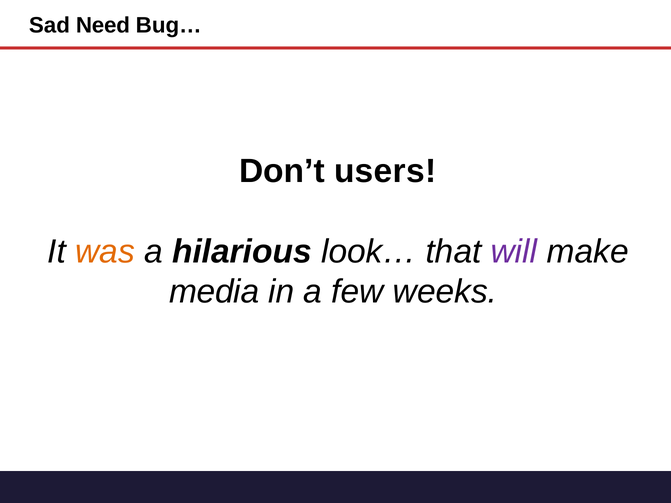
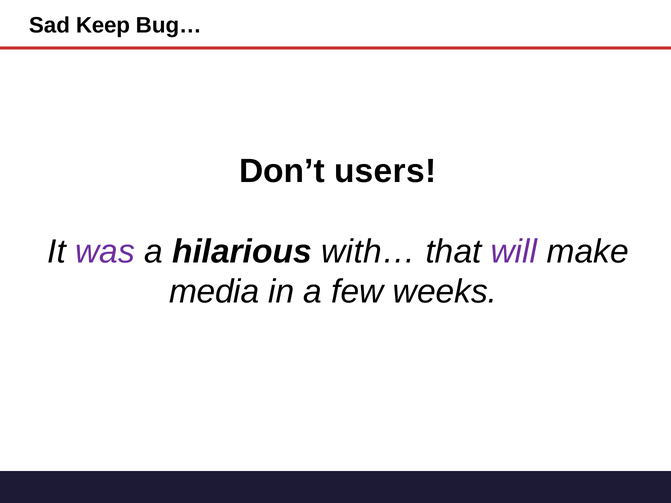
Need: Need -> Keep (103, 26)
was colour: orange -> purple (105, 252)
look…: look… -> with… (369, 252)
